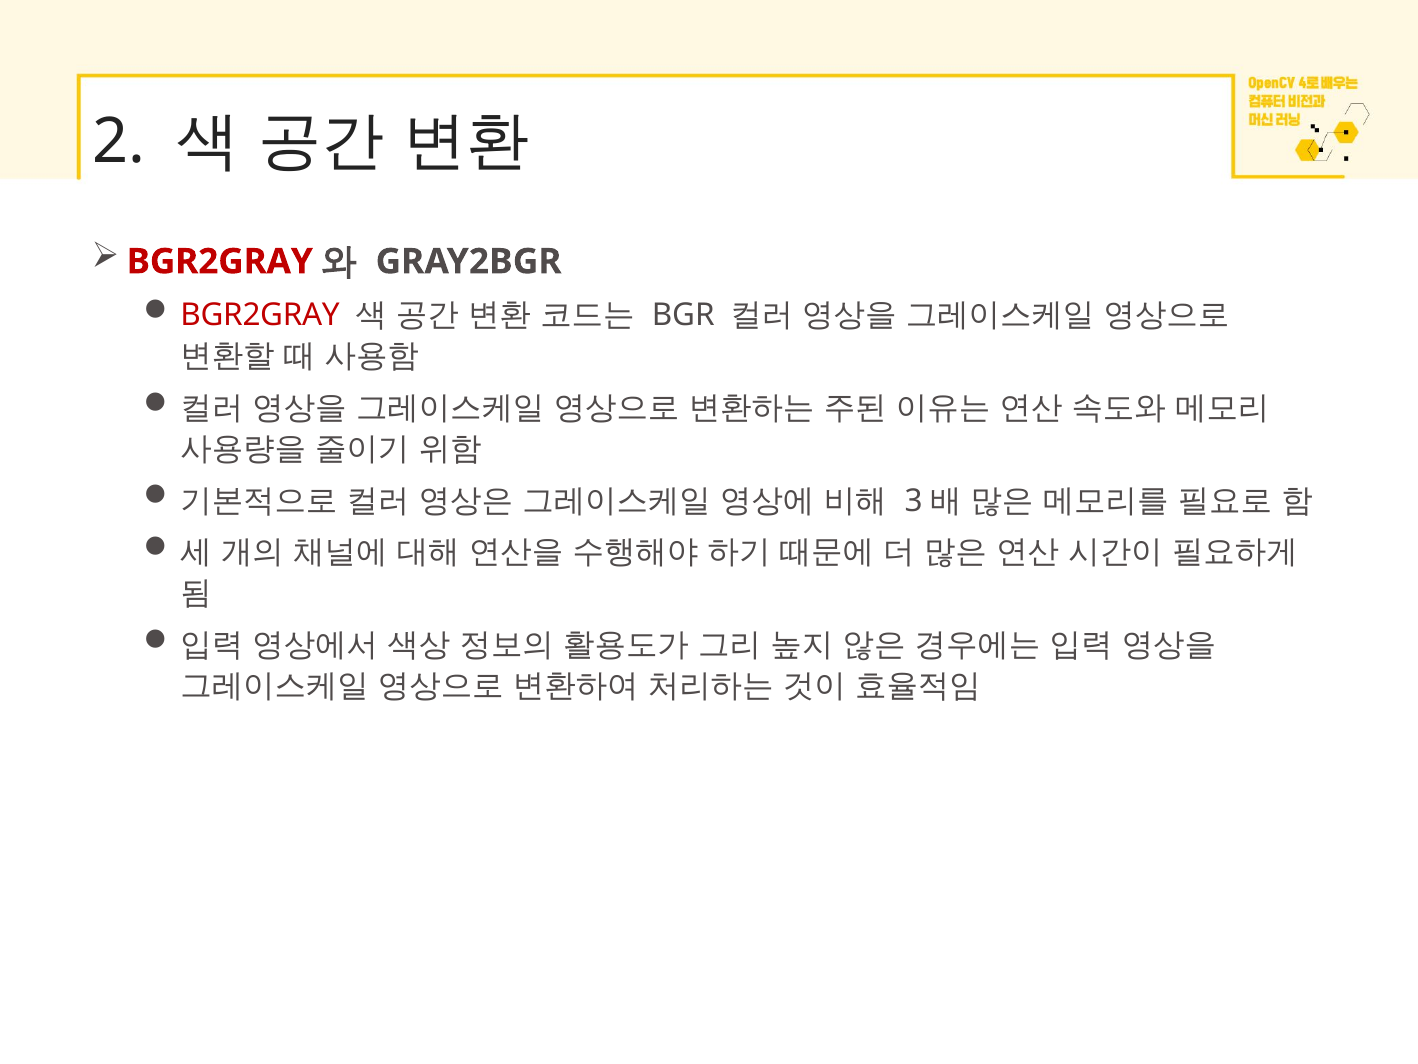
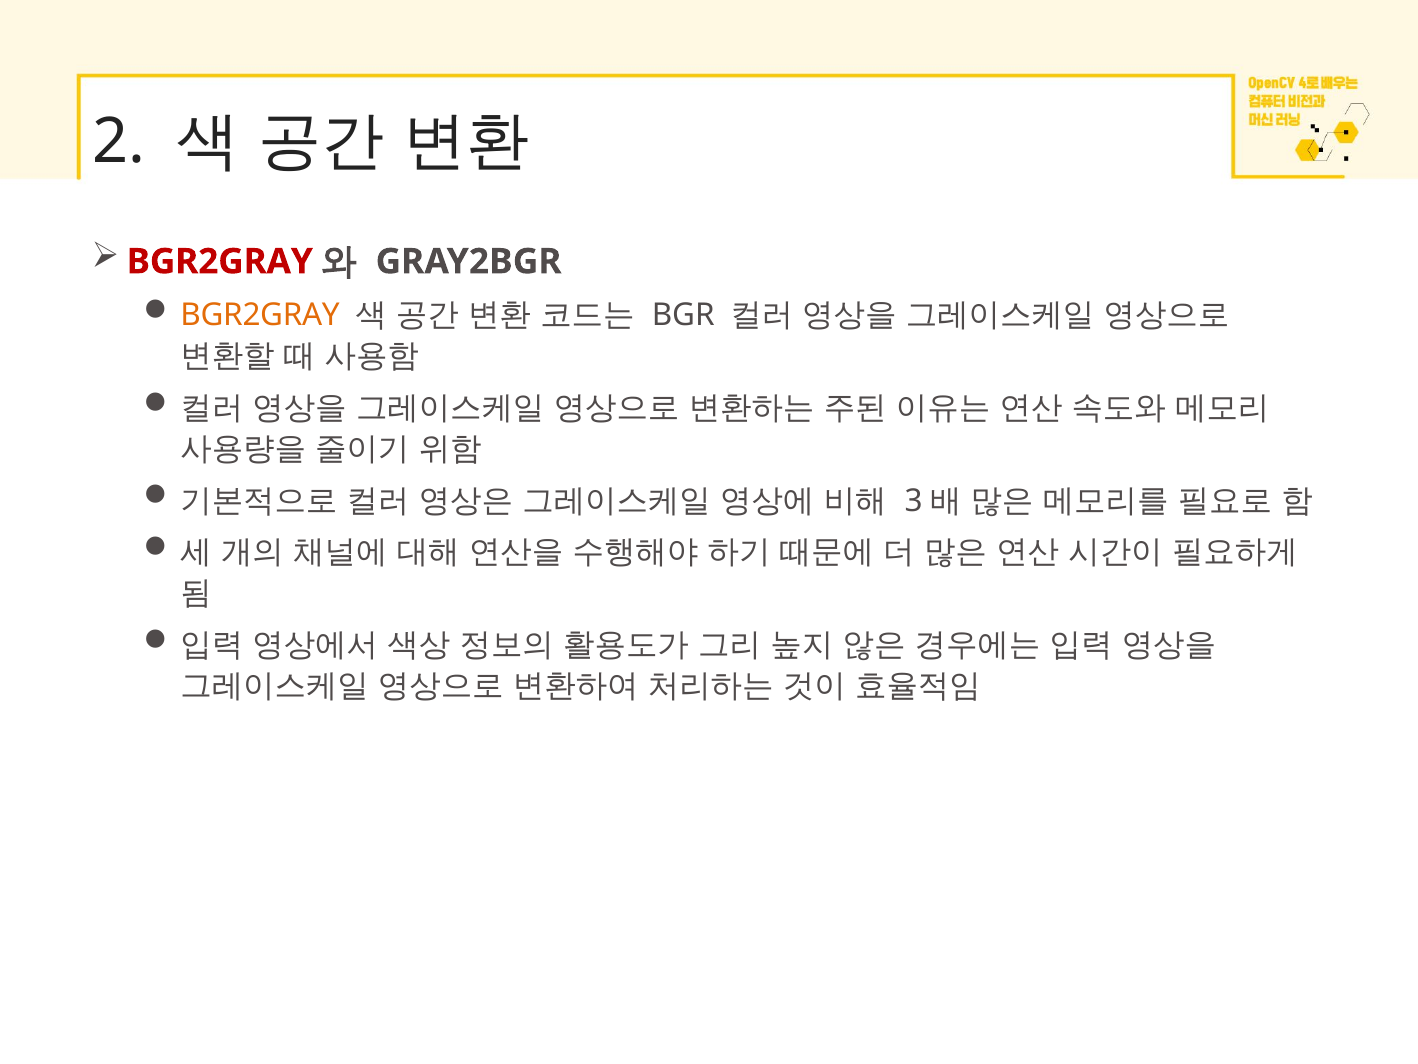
BGR2GRAY colour: red -> orange (260, 315)
